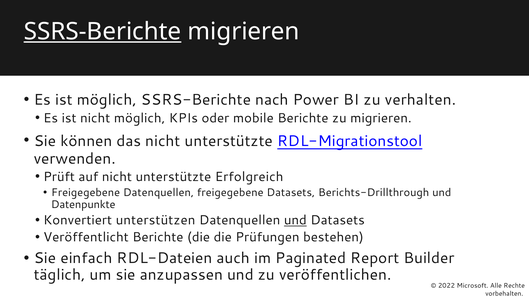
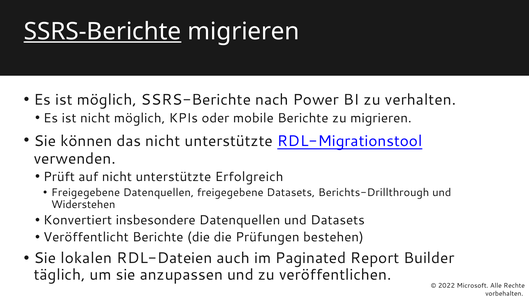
Datenpunkte: Datenpunkte -> Widerstehen (83, 205)
unterstützen: unterstützen -> insbesondere (156, 221)
und underline: present -> none (295, 221)
einfach: einfach -> lokalen (86, 259)
